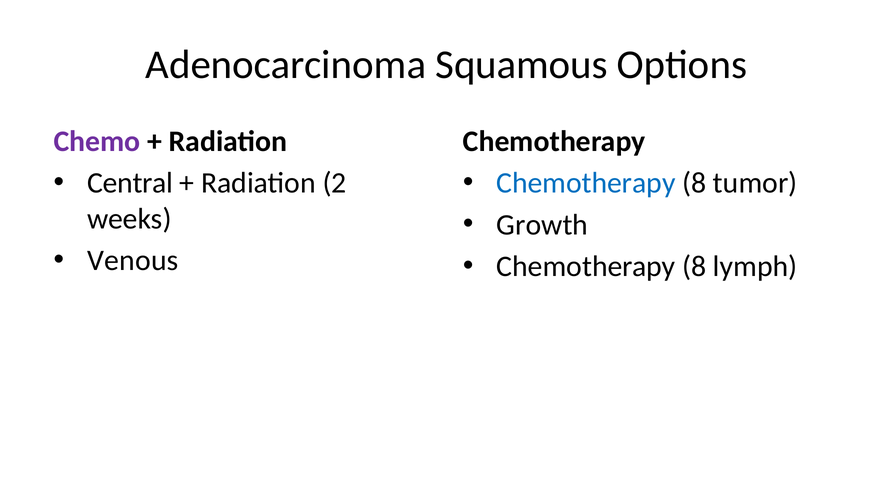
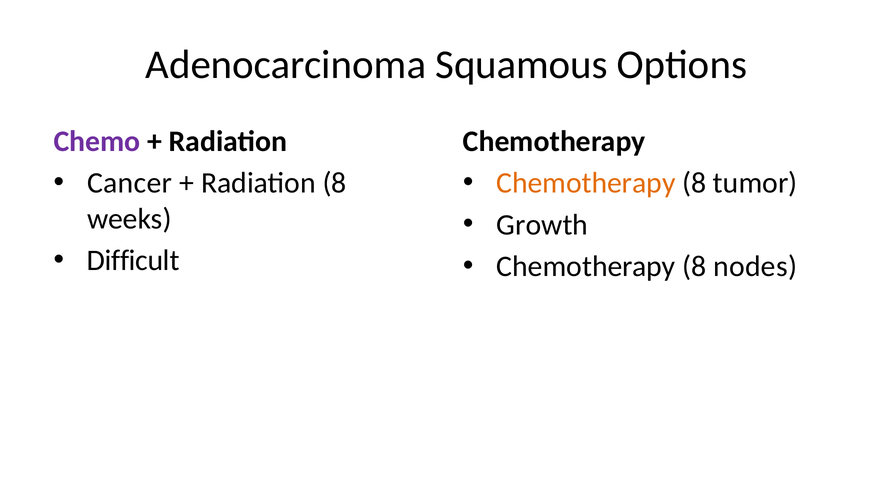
Central: Central -> Cancer (130, 183)
Radiation 2: 2 -> 8 (335, 183)
Chemotherapy colour: blue -> orange (586, 183)
Venous: Venous -> Difficult (133, 261)
lymph: lymph -> nodes (755, 267)
